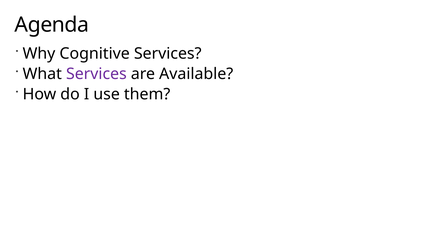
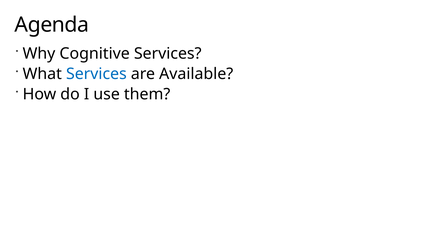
Services colour: purple -> blue (96, 74)
